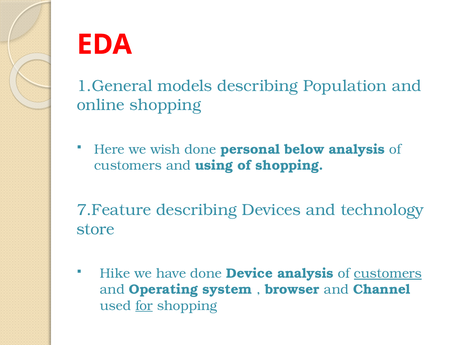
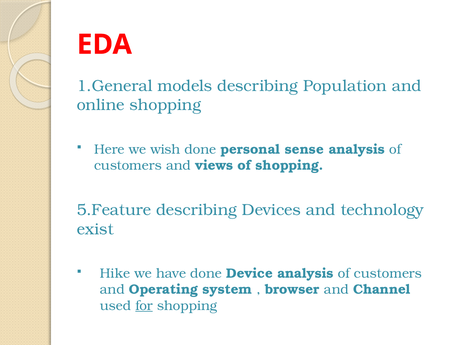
below: below -> sense (304, 149)
using: using -> views (214, 165)
7.Feature: 7.Feature -> 5.Feature (114, 210)
store: store -> exist (95, 229)
customers underline: present -> none (388, 273)
